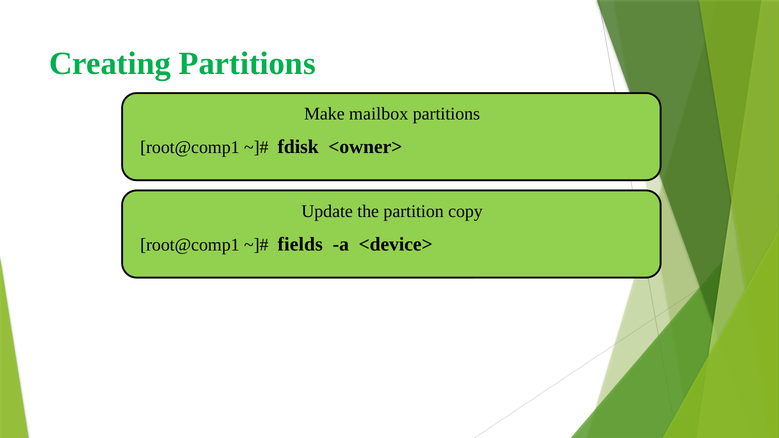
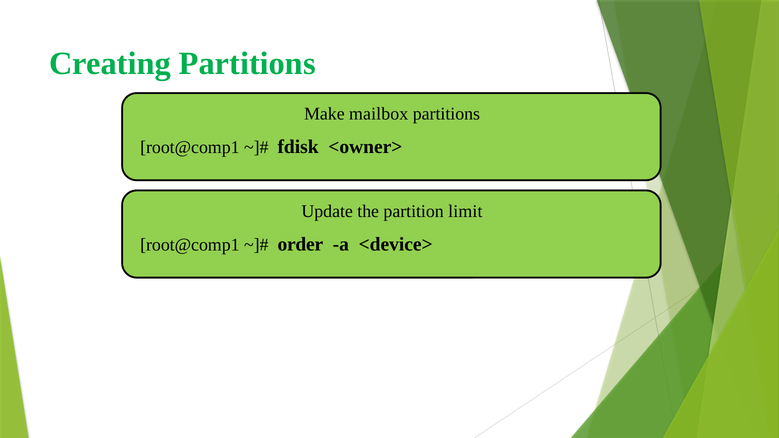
copy: copy -> limit (465, 211)
fields: fields -> order (300, 244)
